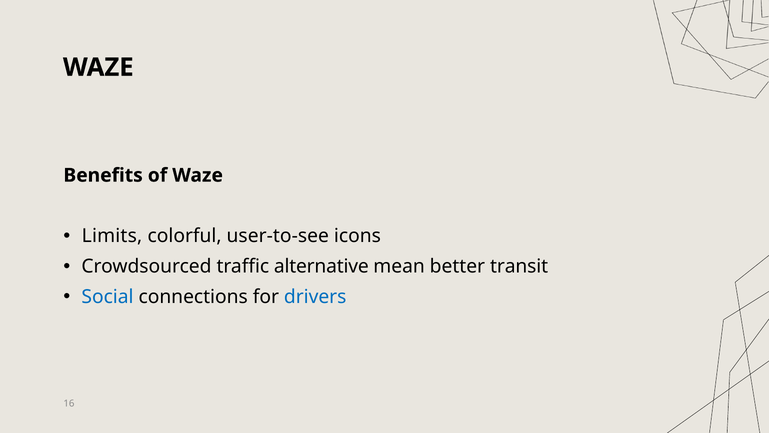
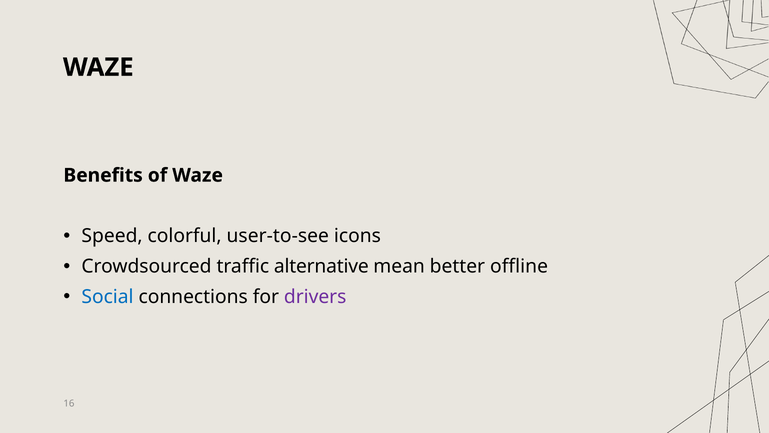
Limits: Limits -> Speed (112, 236)
transit: transit -> offline (519, 266)
drivers colour: blue -> purple (315, 297)
